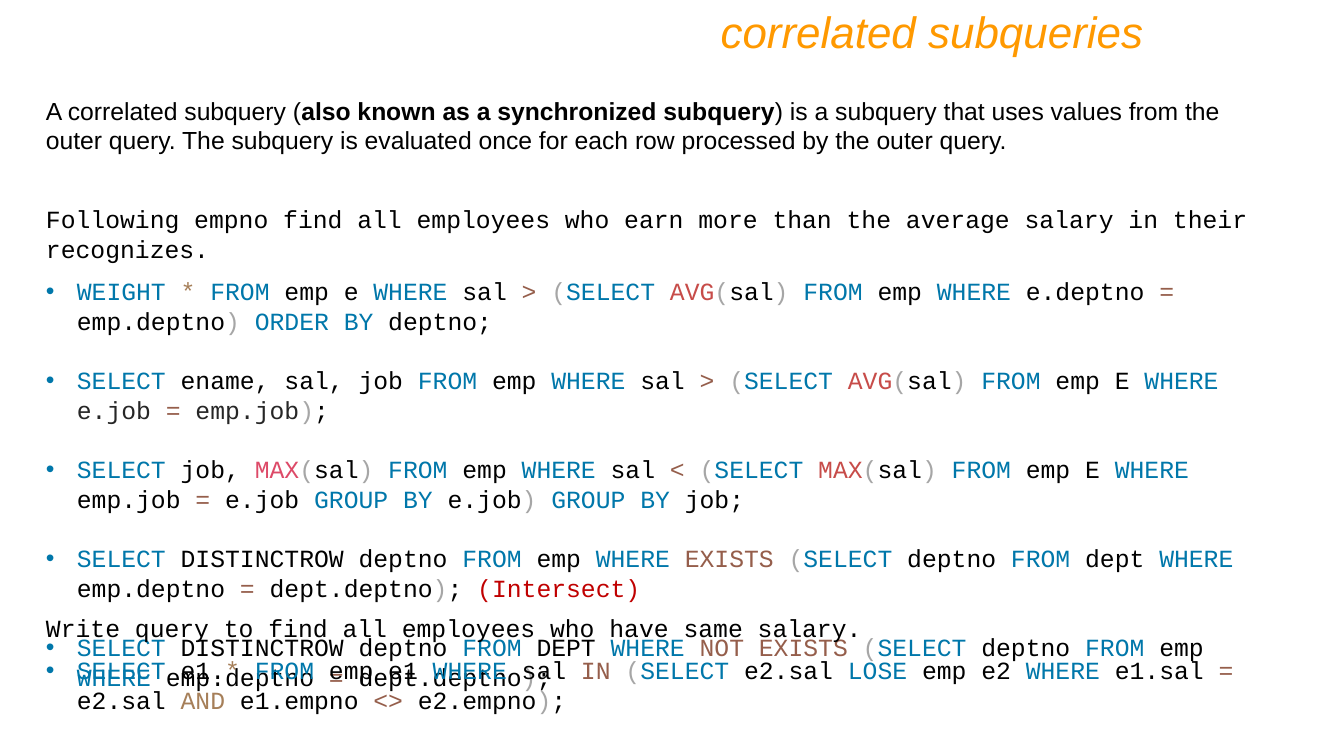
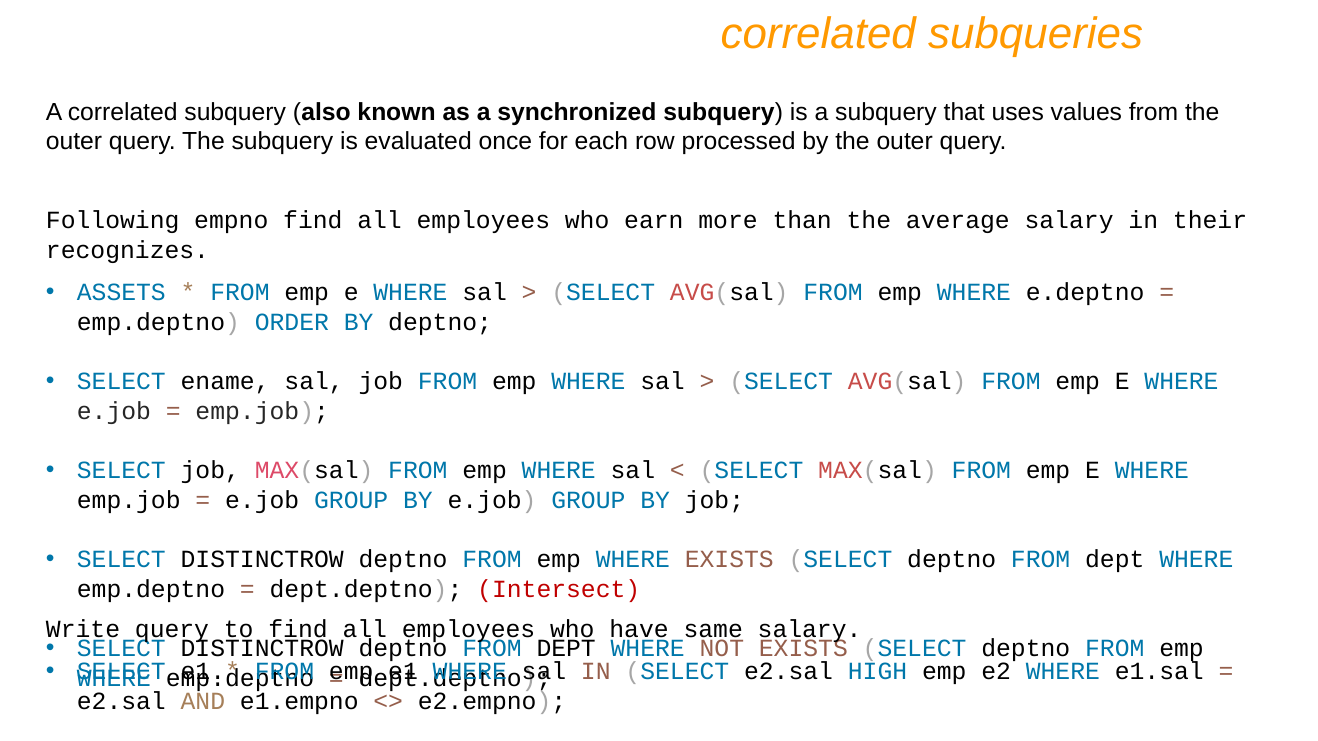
WEIGHT: WEIGHT -> ASSETS (121, 293)
LOSE: LOSE -> HIGH (878, 672)
